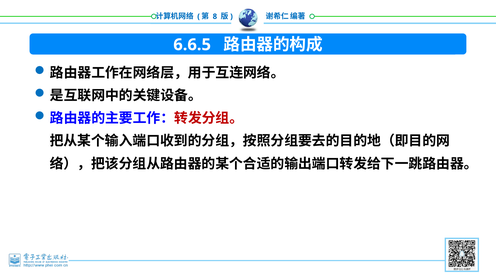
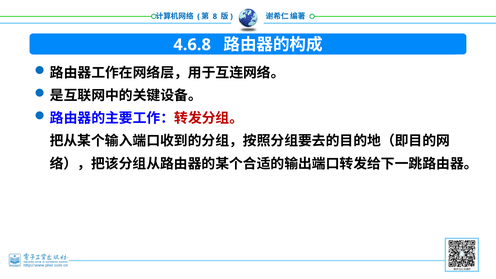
6.6.5: 6.6.5 -> 4.6.8 (192, 45)
